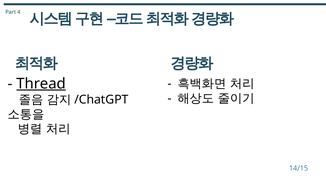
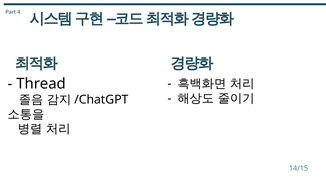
Thread underline: present -> none (41, 84)
